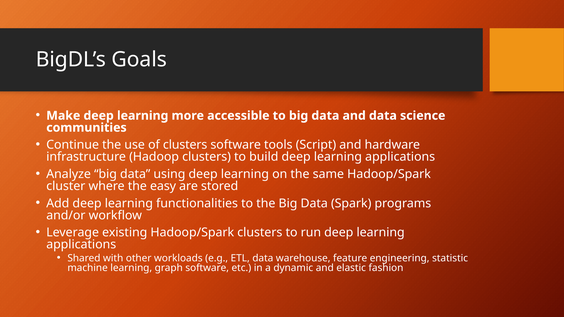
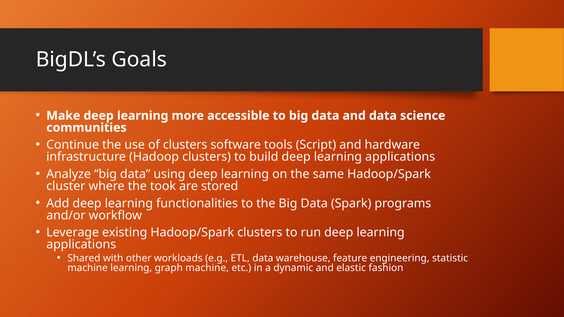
easy: easy -> took (163, 186)
graph software: software -> machine (207, 268)
